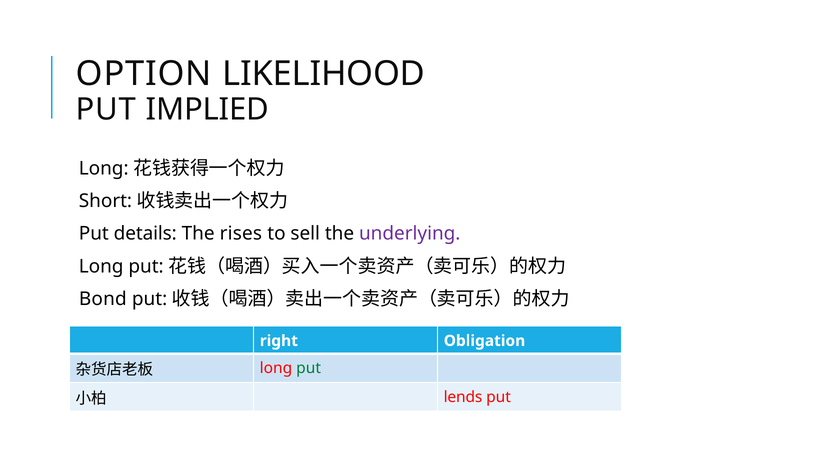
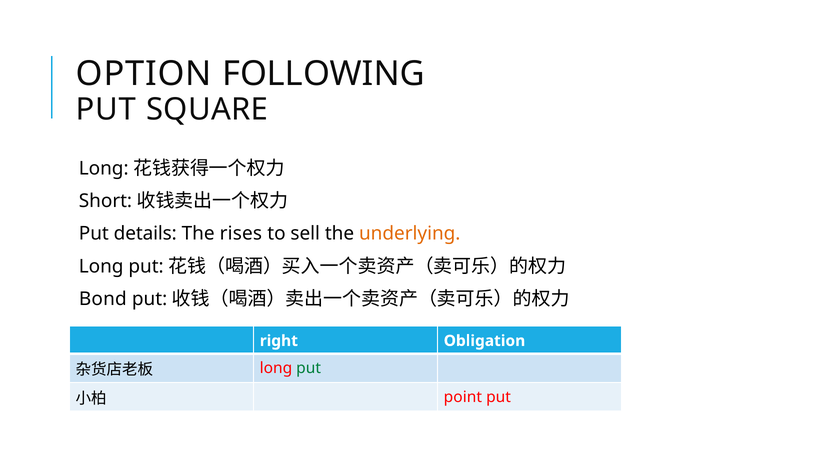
LIKELIHOOD: LIKELIHOOD -> FOLLOWING (324, 74)
IMPLIED: IMPLIED -> SQUARE (207, 109)
underlying colour: purple -> orange (410, 234)
lends: lends -> point (463, 397)
